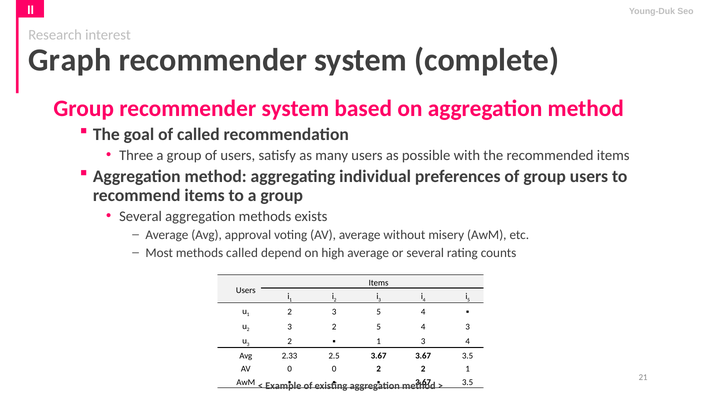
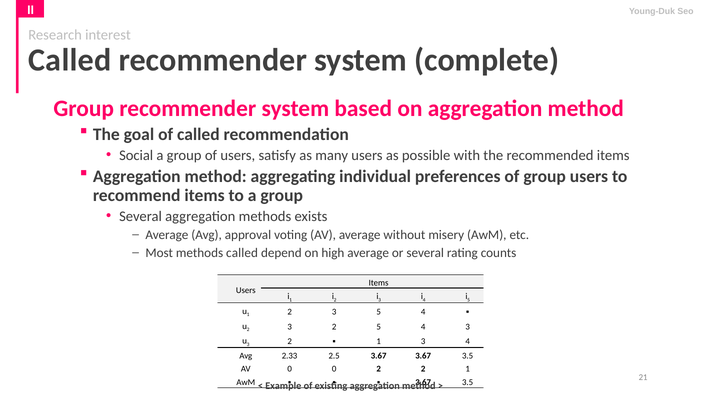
Graph: Graph -> Called (70, 60)
Three: Three -> Social (136, 155)
